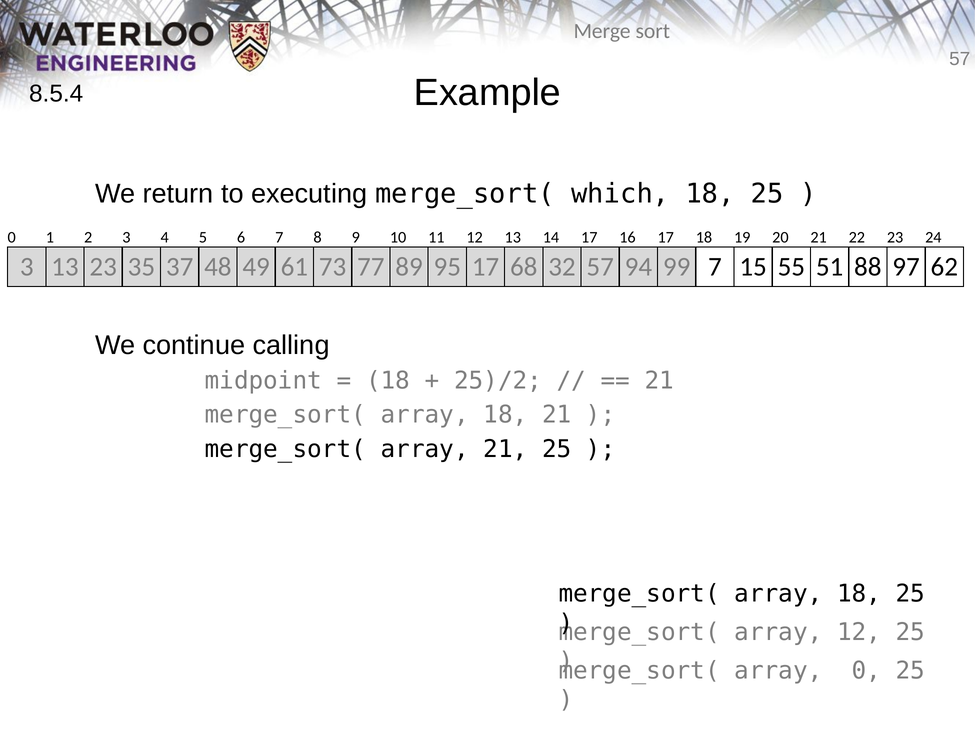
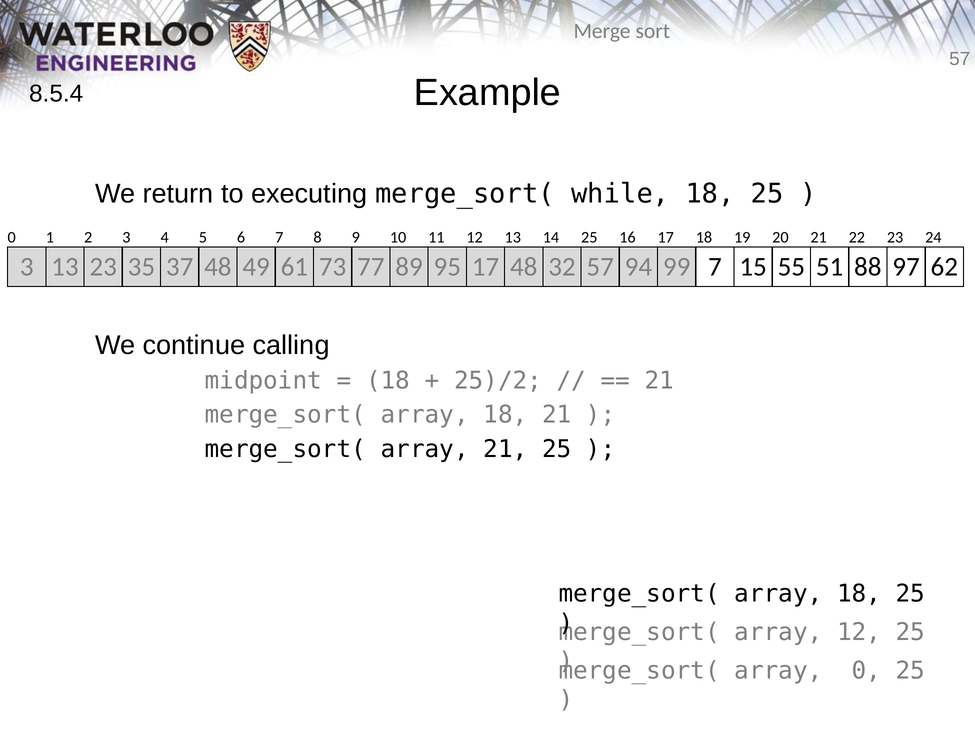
which: which -> while (620, 194)
14 17: 17 -> 25 (589, 237)
17 68: 68 -> 48 (524, 267)
